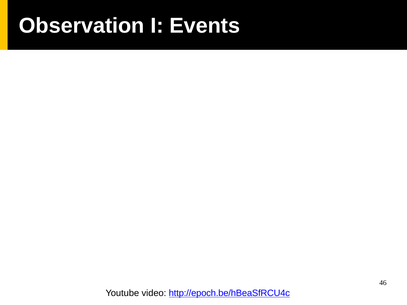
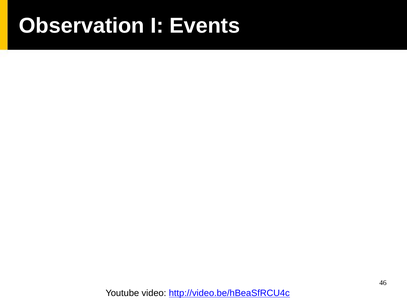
http://epoch.be/hBeaSfRCU4c: http://epoch.be/hBeaSfRCU4c -> http://video.be/hBeaSfRCU4c (229, 293)
